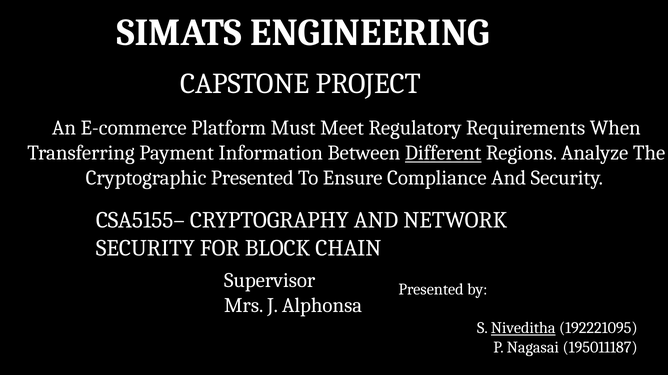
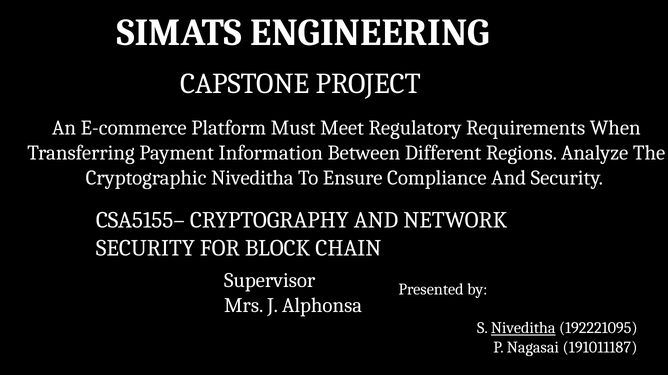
Different underline: present -> none (443, 153)
Cryptographic Presented: Presented -> Niveditha (252, 178)
195011187: 195011187 -> 191011187 (600, 348)
